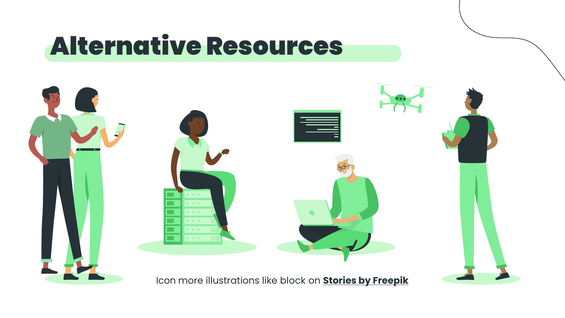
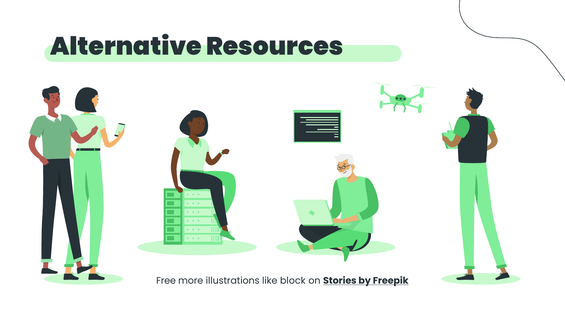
Icon: Icon -> Free (166, 281)
